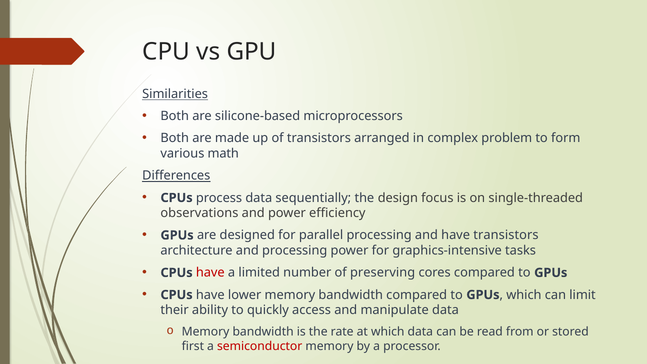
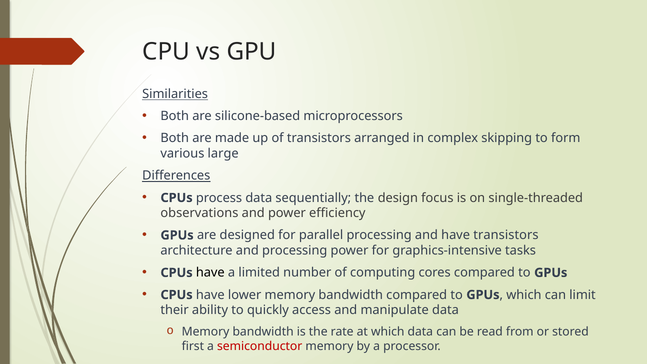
problem: problem -> skipping (507, 138)
math: math -> large (223, 154)
have colour: red -> black (210, 273)
preserving: preserving -> computing (383, 273)
